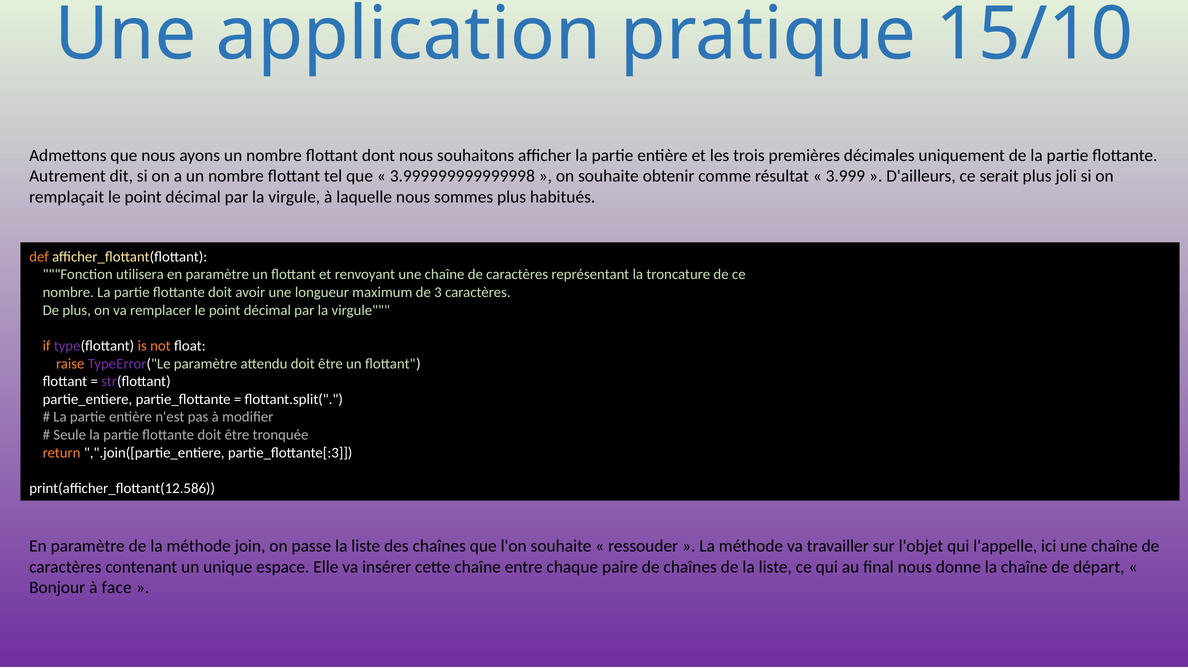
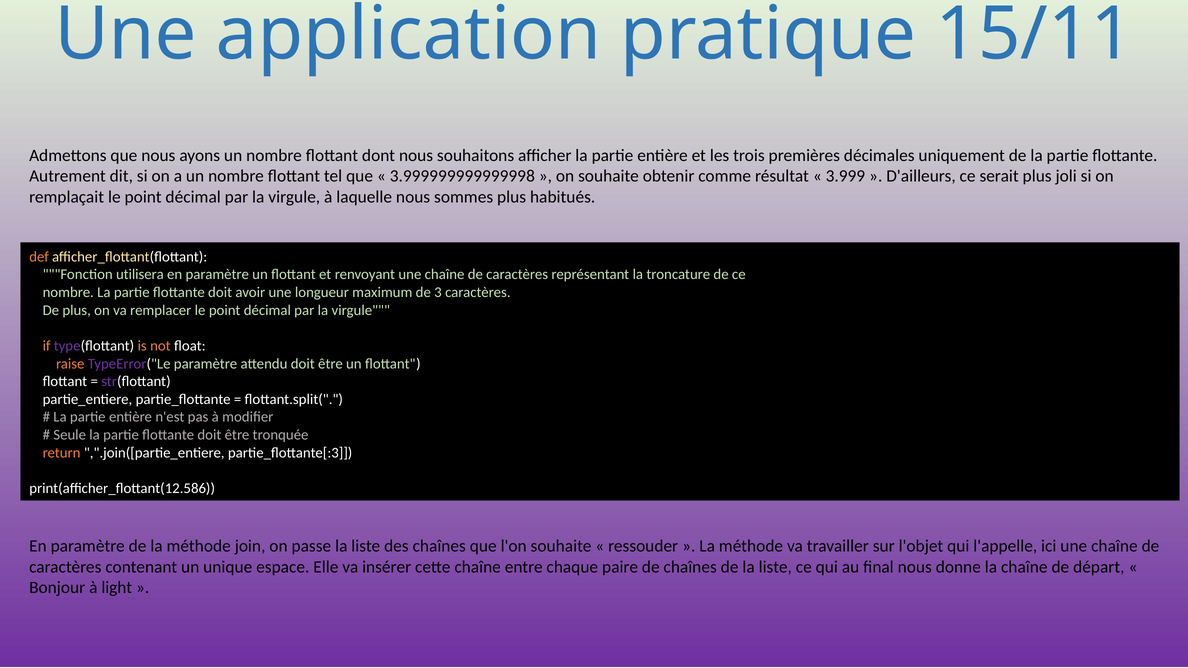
15/10: 15/10 -> 15/11 (1034, 34)
face: face -> light (117, 588)
